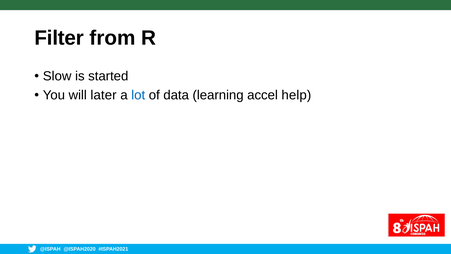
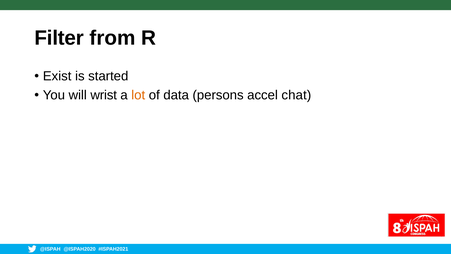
Slow: Slow -> Exist (57, 76)
later: later -> wrist (104, 95)
lot colour: blue -> orange (138, 95)
learning: learning -> persons (218, 95)
help: help -> chat (296, 95)
